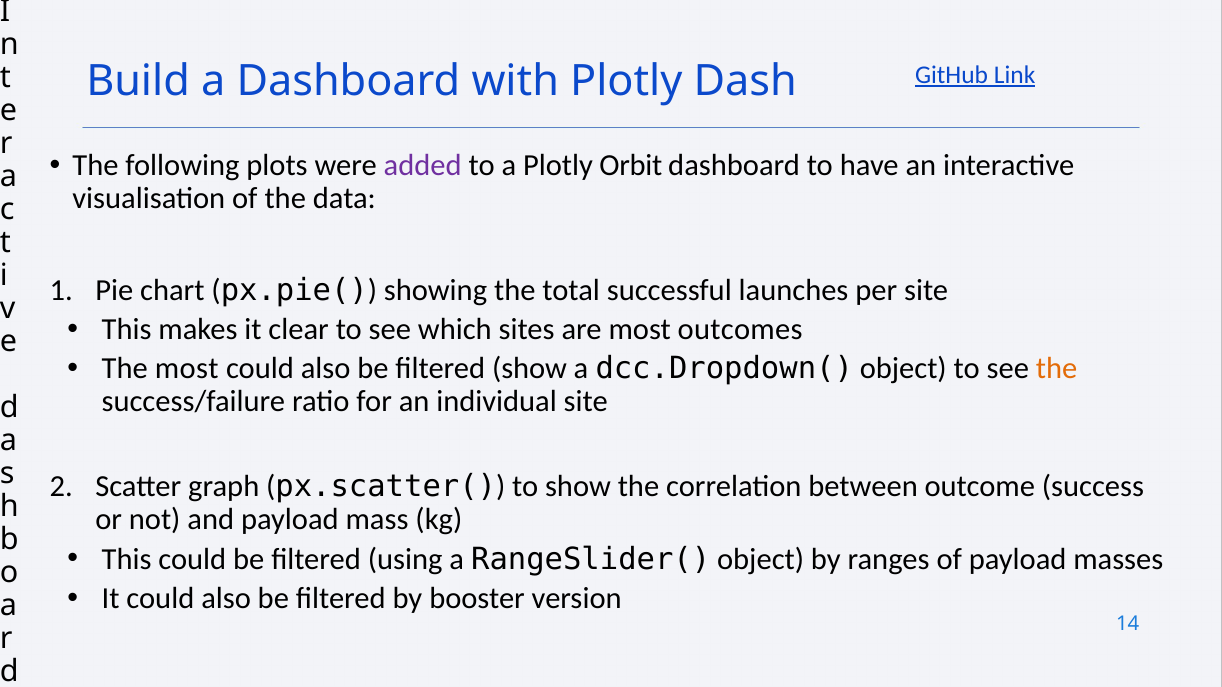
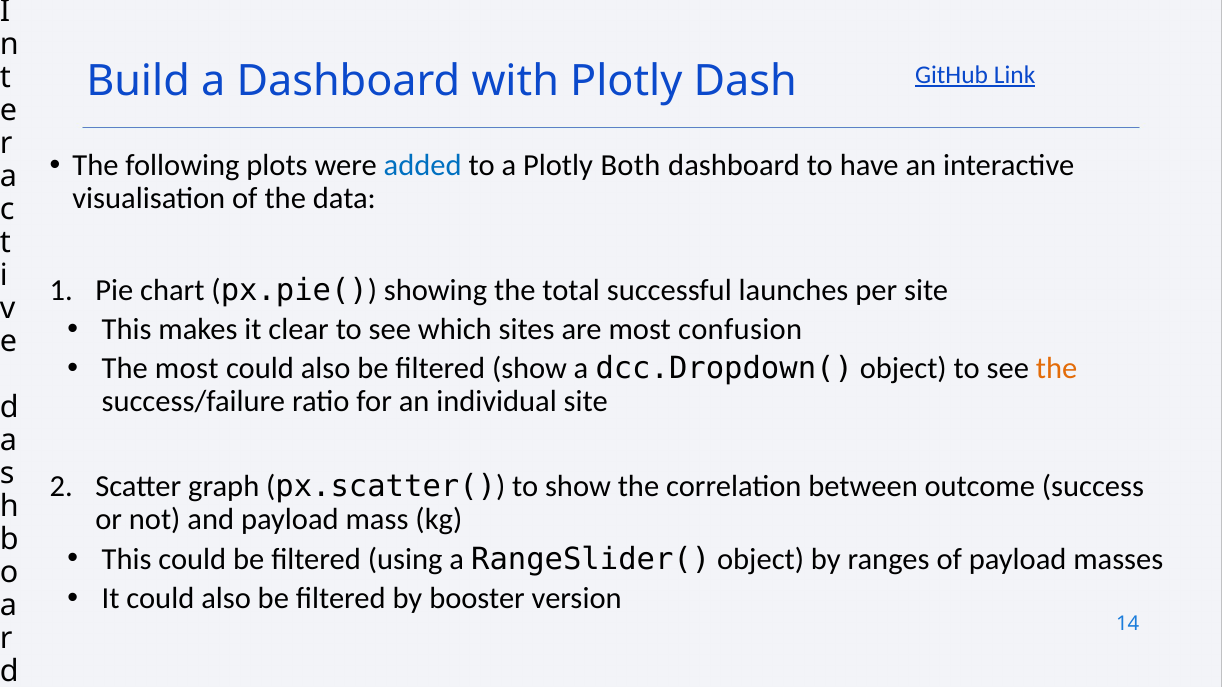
added colour: purple -> blue (423, 166)
Orbit: Orbit -> Both (630, 166)
outcomes: outcomes -> confusion (740, 330)
